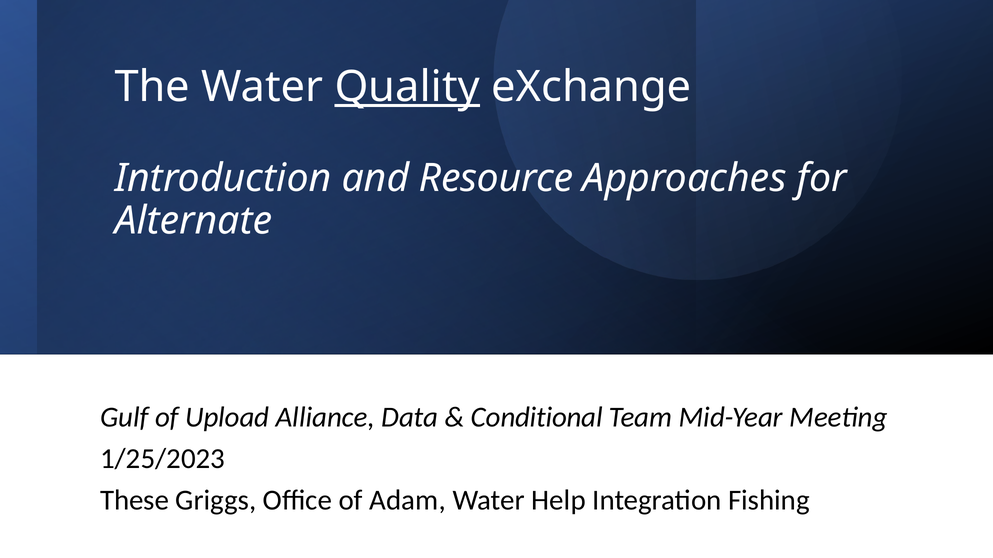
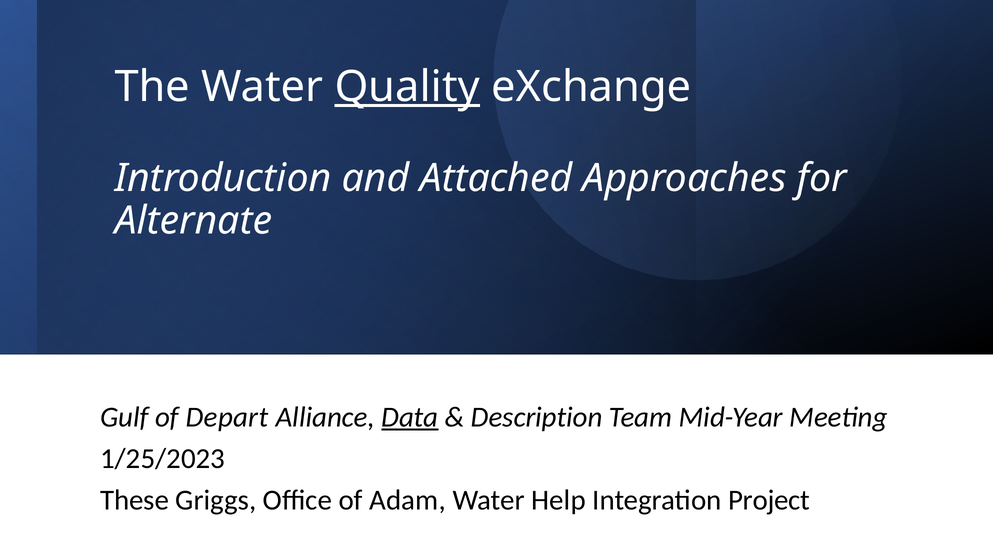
Resource: Resource -> Attached (496, 179)
Upload: Upload -> Depart (227, 418)
Data underline: none -> present (410, 418)
Conditional: Conditional -> Description (537, 418)
Fishing: Fishing -> Project (769, 501)
